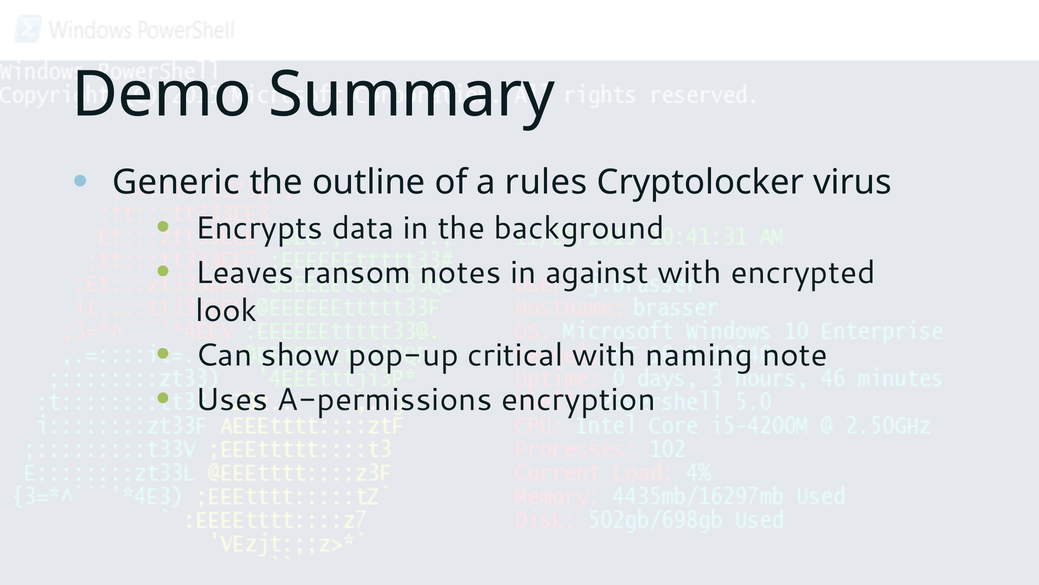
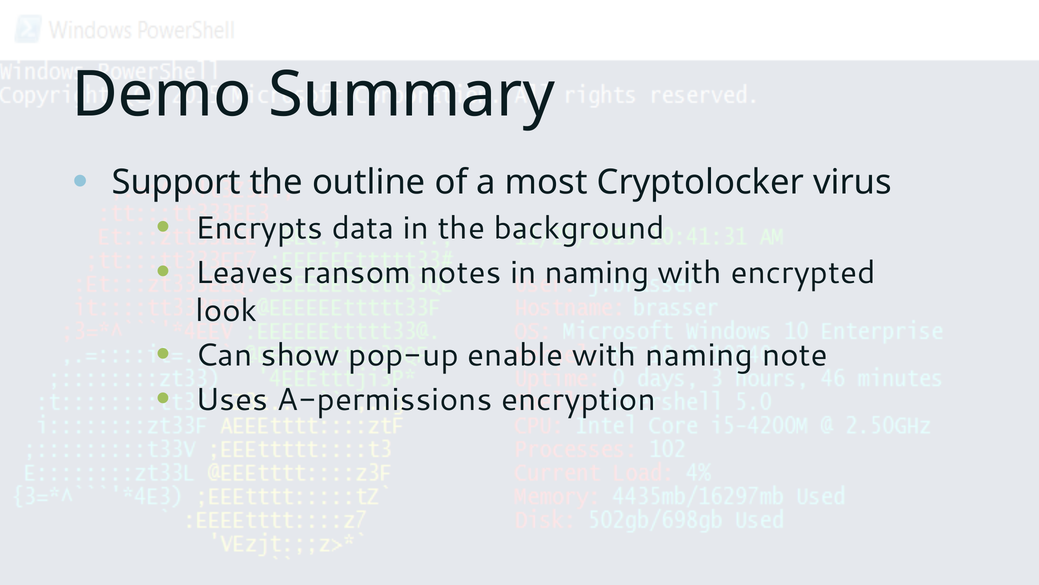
Generic: Generic -> Support (176, 182)
rules: rules -> most (546, 182)
in against: against -> naming (597, 273)
critical: critical -> enable (515, 355)
